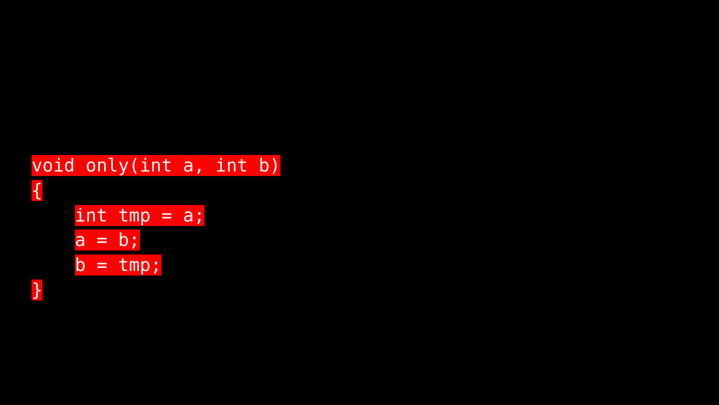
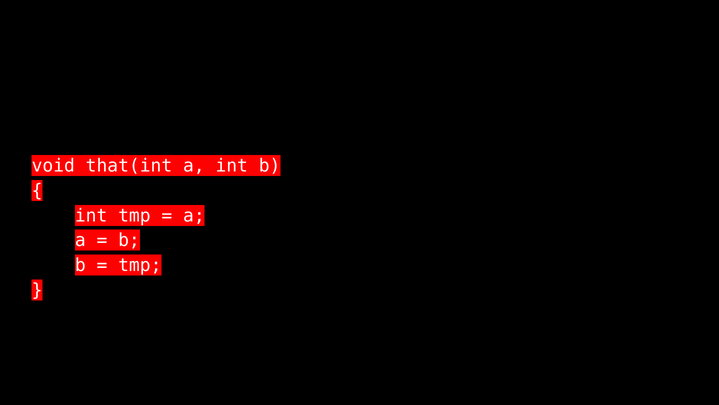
only(int: only(int -> that(int (129, 166)
